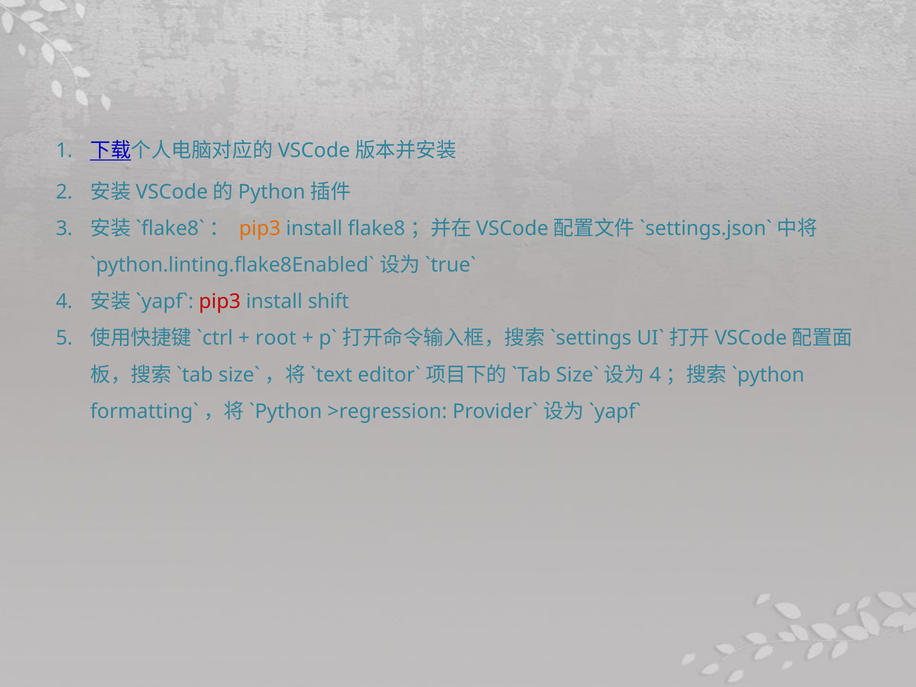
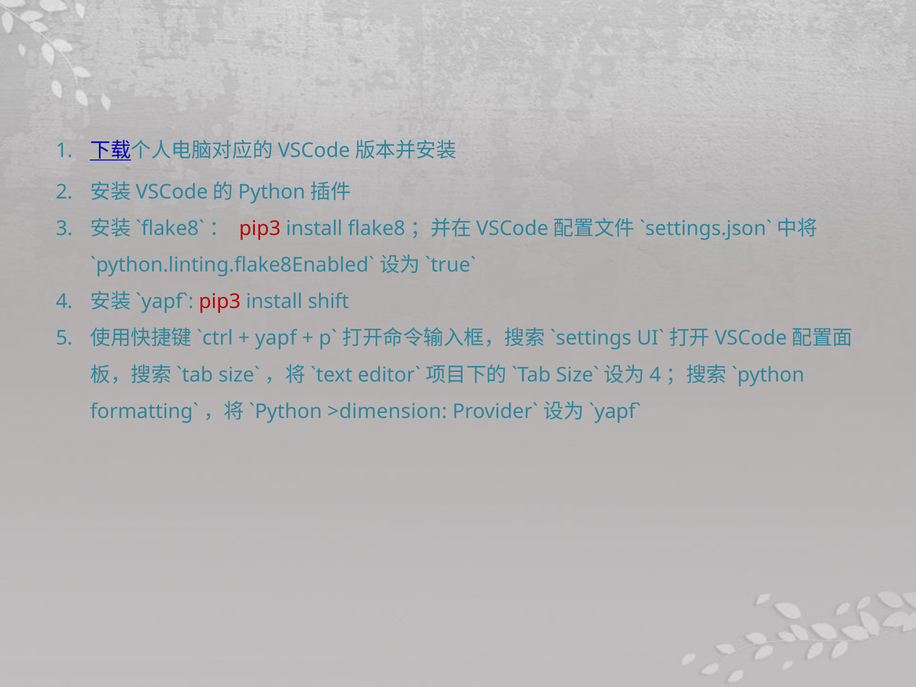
pip3 colour: orange -> red (260, 228)
root: root -> yapf (276, 338)
>regression: >regression -> >dimension (387, 411)
